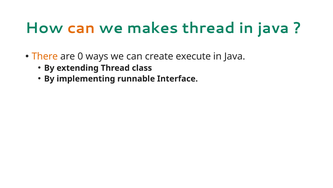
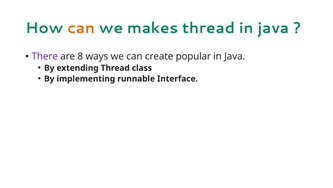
There colour: orange -> purple (45, 56)
0: 0 -> 8 (80, 56)
execute: execute -> popular (193, 56)
